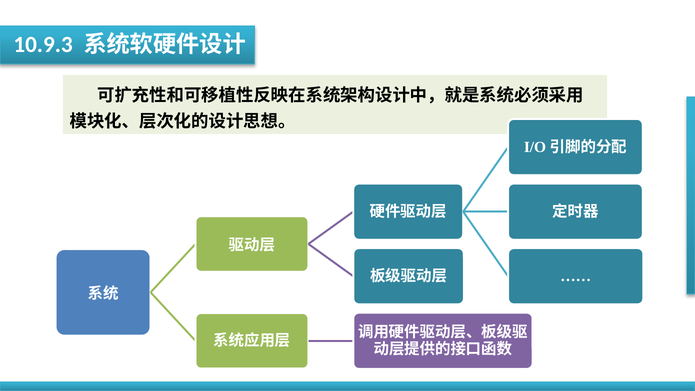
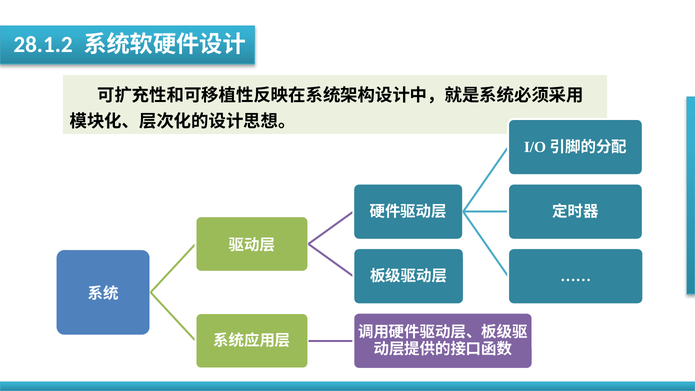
10.9.3: 10.9.3 -> 28.1.2 (43, 45)
